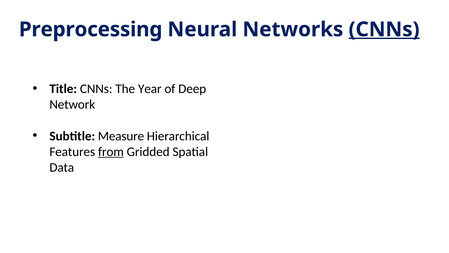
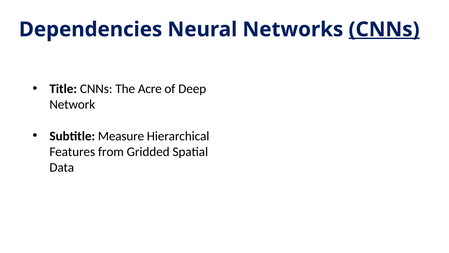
Preprocessing: Preprocessing -> Dependencies (91, 29)
Year: Year -> Acre (150, 89)
from underline: present -> none (111, 152)
